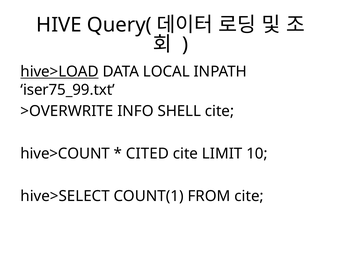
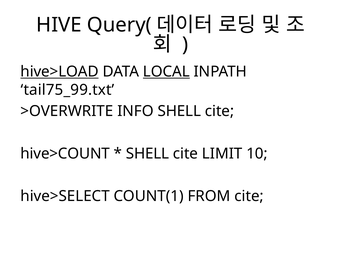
LOCAL underline: none -> present (166, 72)
iser75_99.txt: iser75_99.txt -> tail75_99.txt (68, 90)
CITED: CITED -> SHELL (148, 153)
